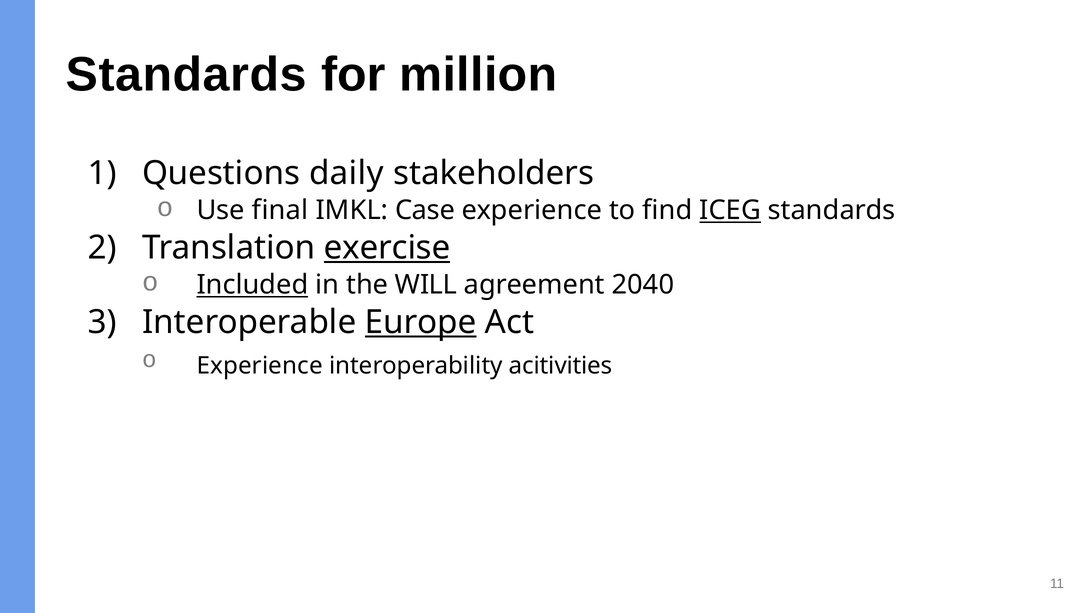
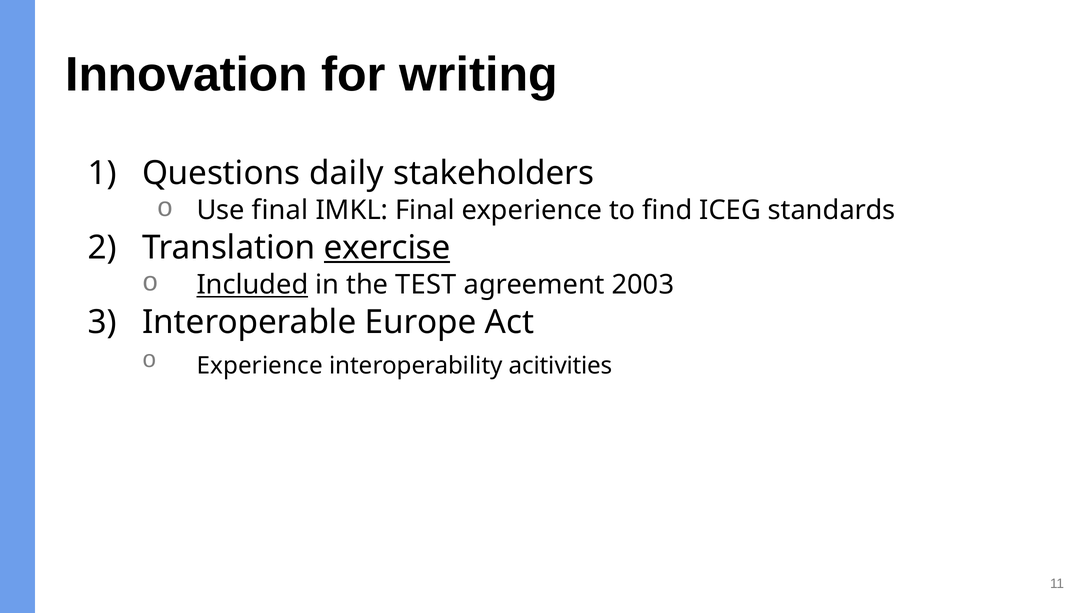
Standards: Standards -> Innovation (187, 75)
million: million -> writing (479, 75)
IMKL Case: Case -> Final (425, 210)
ICEG underline: present -> none (730, 210)
WILL: WILL -> TEST (426, 285)
2040: 2040 -> 2003 (643, 285)
Europe underline: present -> none (421, 322)
